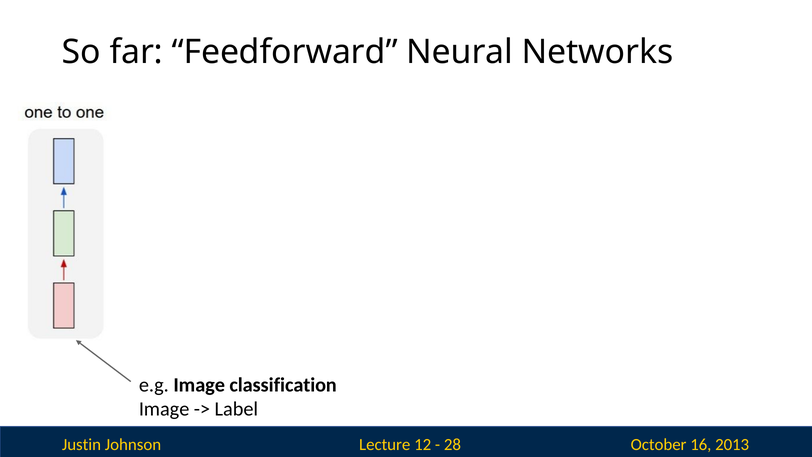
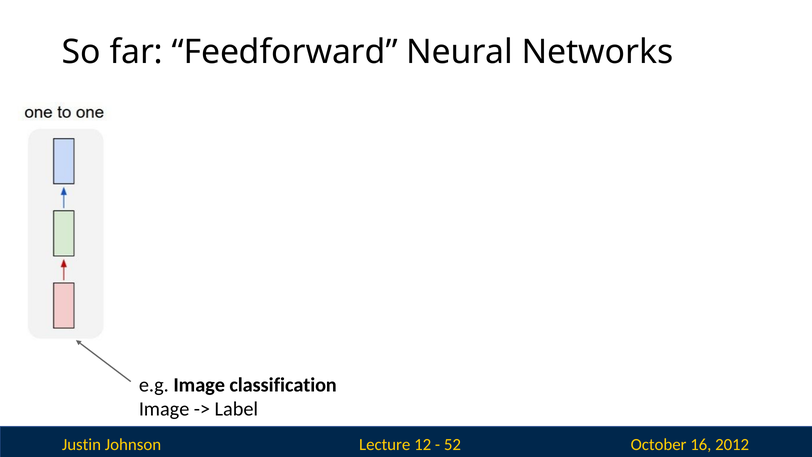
28: 28 -> 52 (452, 445)
2013: 2013 -> 2012 (732, 444)
